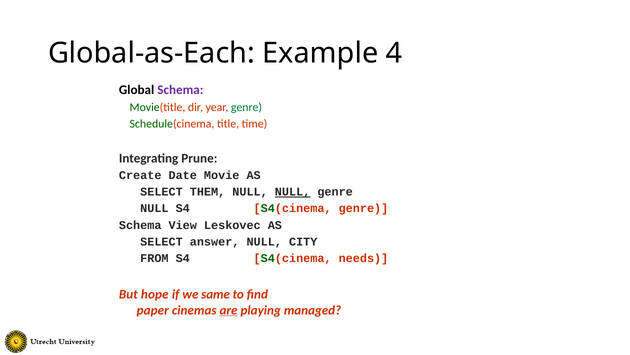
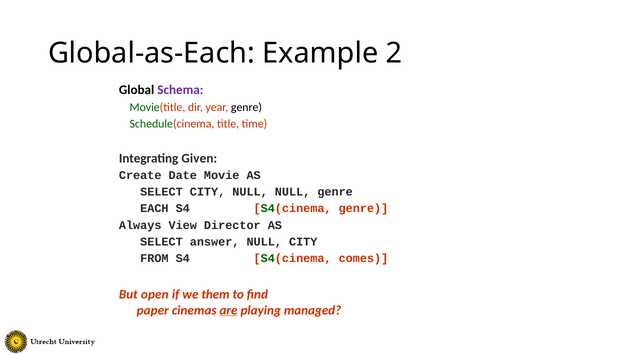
4: 4 -> 2 (394, 53)
genre colour: green -> black (246, 107)
Prune: Prune -> Given (199, 158)
SELECT THEM: THEM -> CITY (208, 192)
NULL underline: present -> none (293, 192)
NULL: NULL -> EACH (154, 208)
Schema: Schema -> Always (140, 225)
Leskovec: Leskovec -> Director (232, 225)
needs: needs -> comes (363, 258)
hope: hope -> open (155, 294)
same: same -> them (216, 294)
